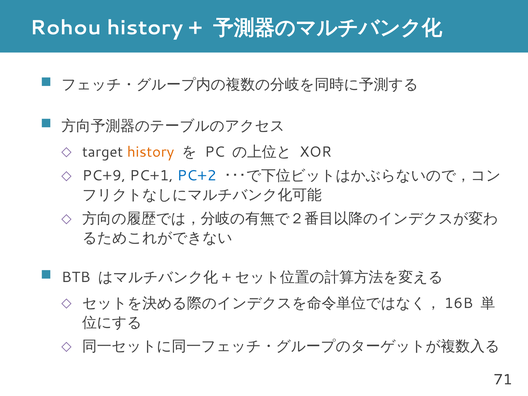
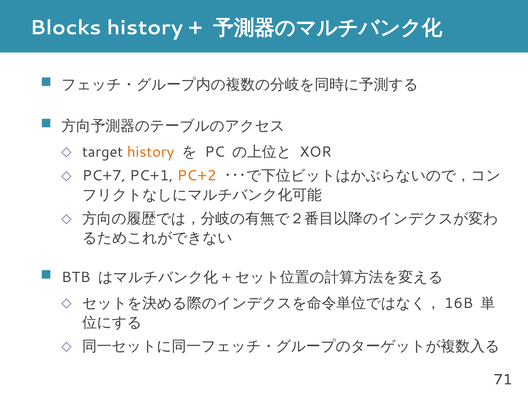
Rohou: Rohou -> Blocks (66, 28)
PC+9: PC+9 -> PC+7 (104, 176)
PC+2 colour: blue -> orange (197, 176)
